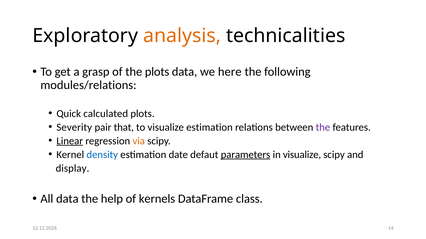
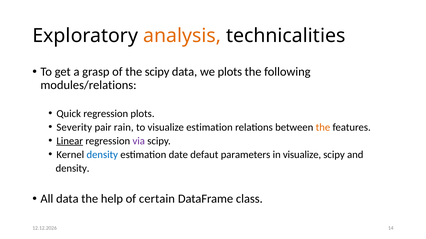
the plots: plots -> scipy (157, 72)
we here: here -> plots (230, 72)
Quick calculated: calculated -> regression (106, 114)
that: that -> rain (124, 128)
the colour: purple -> orange (323, 128)
via colour: orange -> purple (139, 141)
parameters underline: present -> none (246, 155)
display: display -> density (73, 169)
kernels: kernels -> certain (157, 199)
